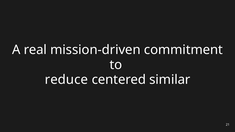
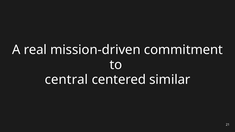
reduce: reduce -> central (66, 80)
